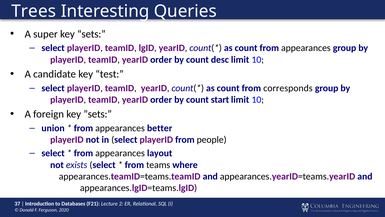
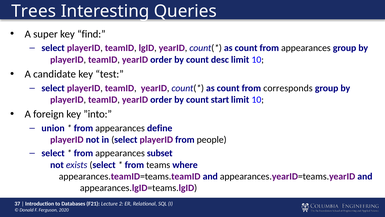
sets: sets -> find (91, 34)
”sets: ”sets -> ”into (98, 114)
better: better -> define (160, 128)
layout: layout -> subset (160, 153)
